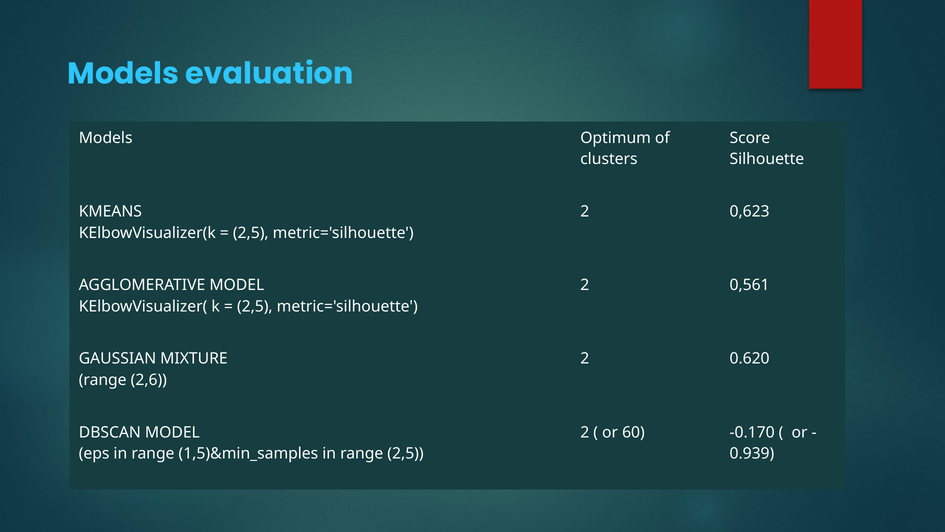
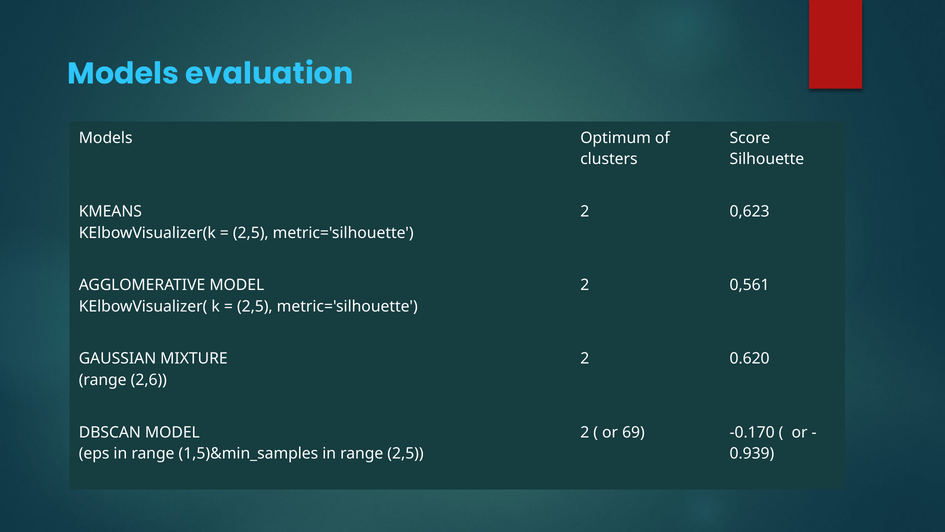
60: 60 -> 69 (633, 432)
